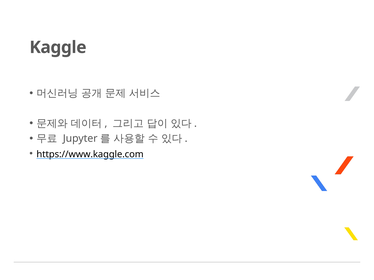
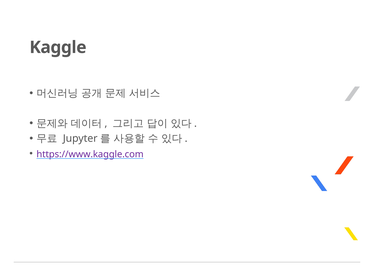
https://www.kaggle.com colour: black -> purple (90, 154)
